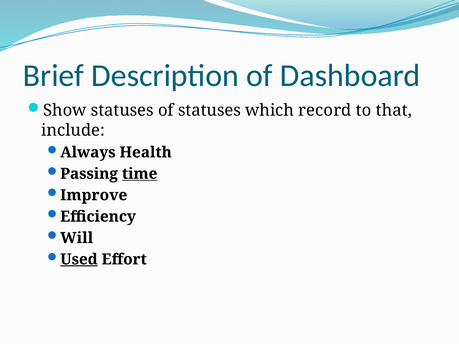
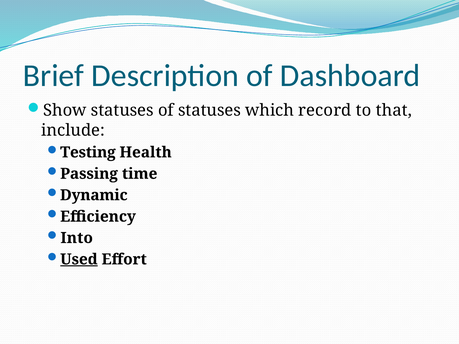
Always: Always -> Testing (88, 152)
time underline: present -> none (140, 174)
Improve: Improve -> Dynamic (94, 195)
Will: Will -> Into (77, 238)
